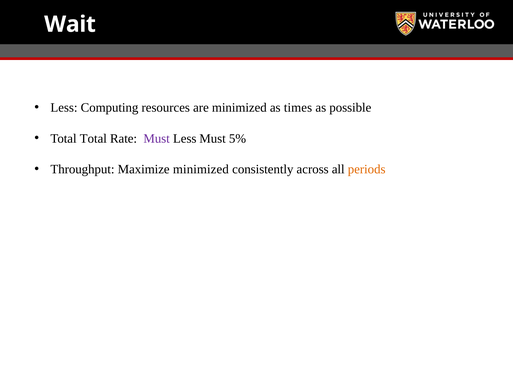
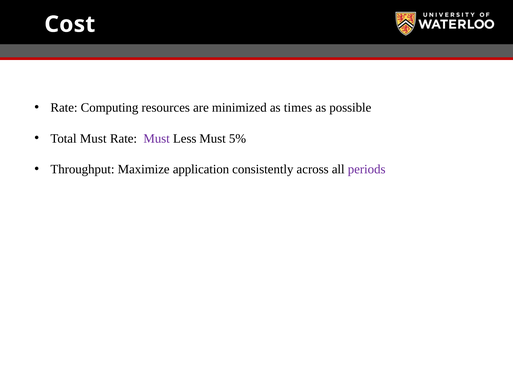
Wait: Wait -> Cost (70, 24)
Less: Less -> Rate (64, 108)
Total Total: Total -> Must (93, 138)
Maximize minimized: minimized -> application (201, 169)
periods colour: orange -> purple (367, 169)
